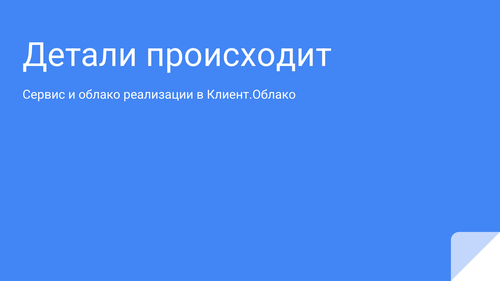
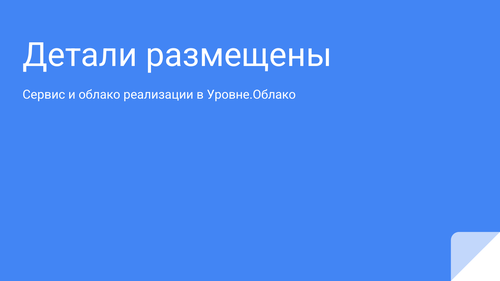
происходит: происходит -> размещены (239, 55)
Клиент.Облако: Клиент.Облако -> Уровне.Облако (251, 95)
